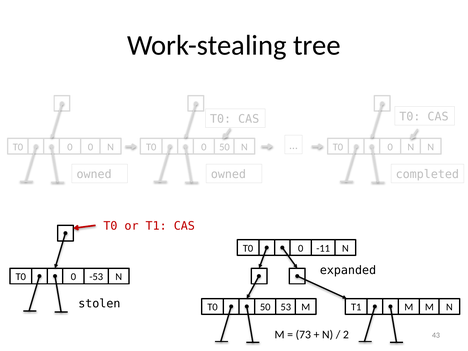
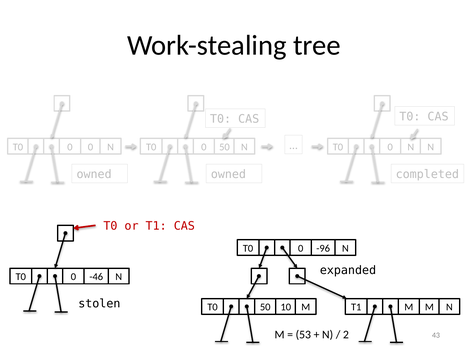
-11: -11 -> -96 (323, 248)
-53: -53 -> -46 (96, 277)
53: 53 -> 10 (286, 307)
73: 73 -> 53 (303, 335)
